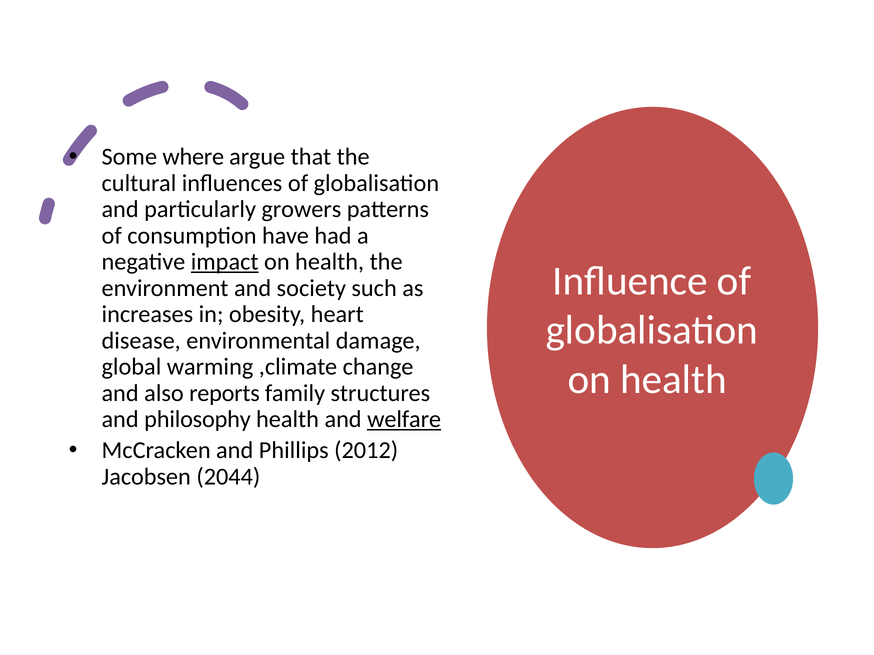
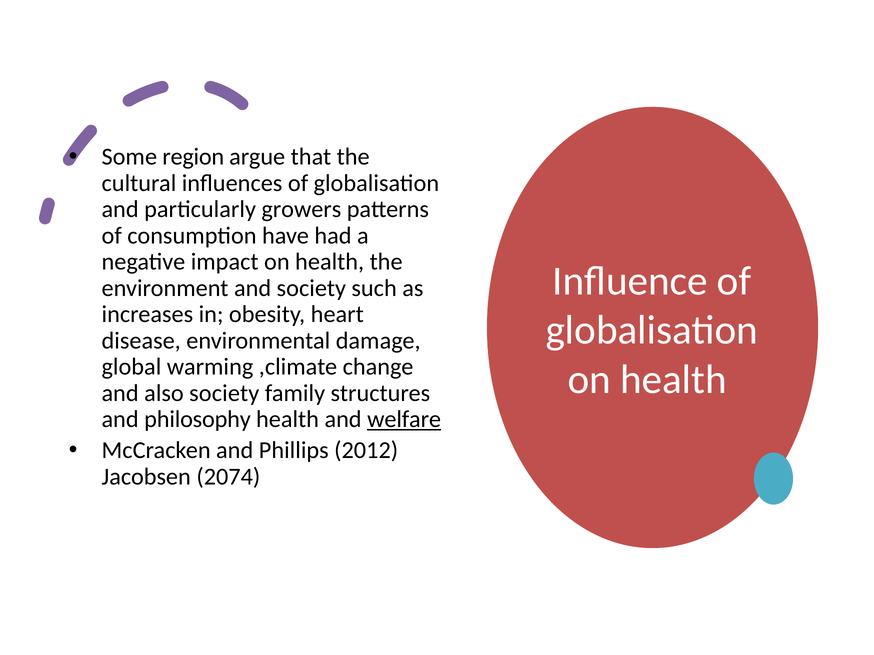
where: where -> region (193, 157)
impact underline: present -> none (225, 262)
also reports: reports -> society (224, 393)
2044: 2044 -> 2074 (228, 477)
